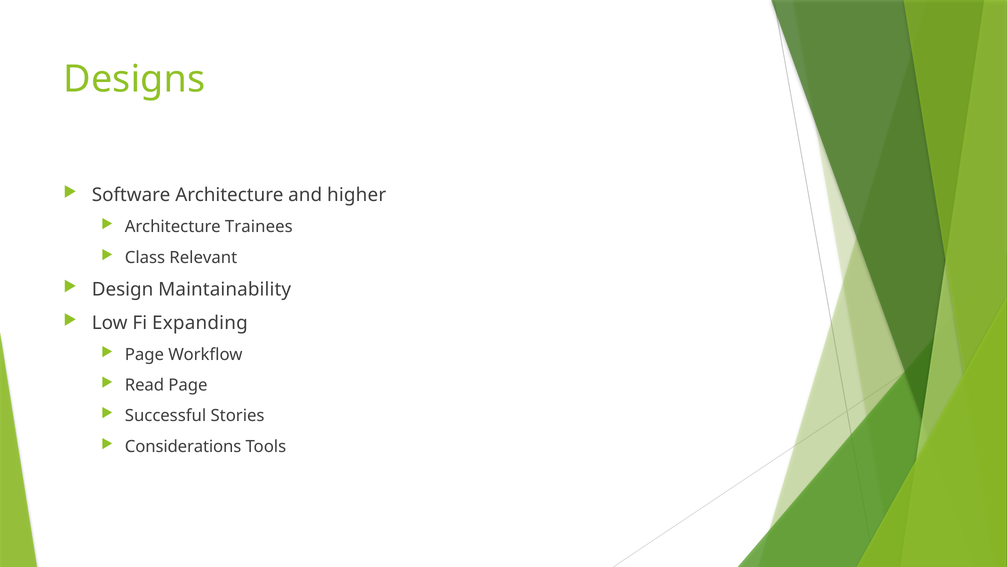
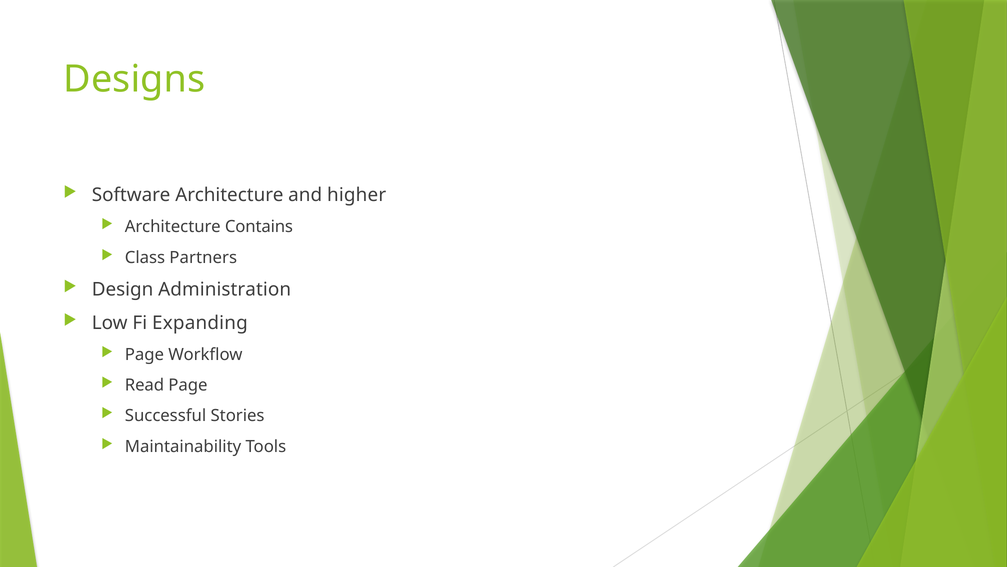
Trainees: Trainees -> Contains (259, 227)
Relevant: Relevant -> Partners (203, 257)
Maintainability: Maintainability -> Administration (225, 289)
Considerations: Considerations -> Maintainability (183, 446)
